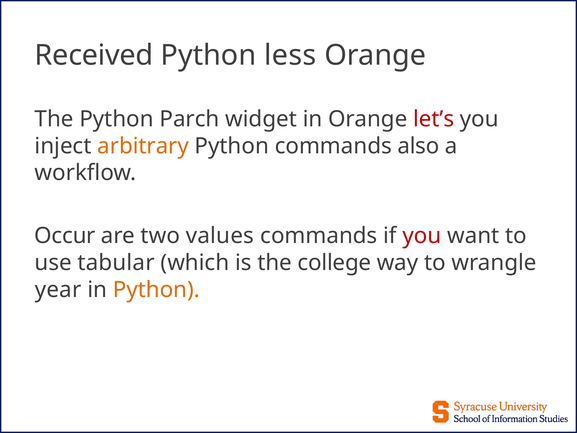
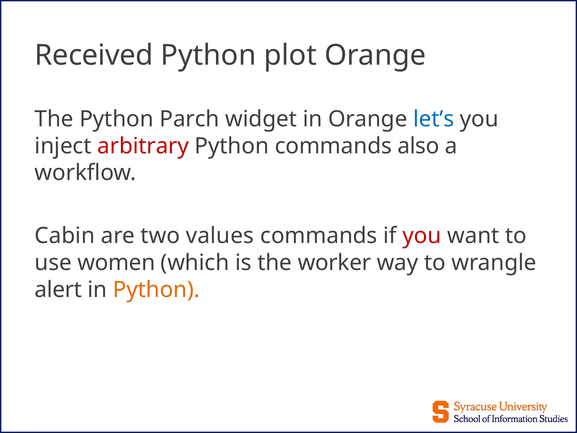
less: less -> plot (290, 55)
let’s colour: red -> blue (434, 119)
arbitrary colour: orange -> red (143, 146)
Occur: Occur -> Cabin (65, 236)
tabular: tabular -> women (116, 263)
college: college -> worker (334, 263)
year: year -> alert (58, 290)
